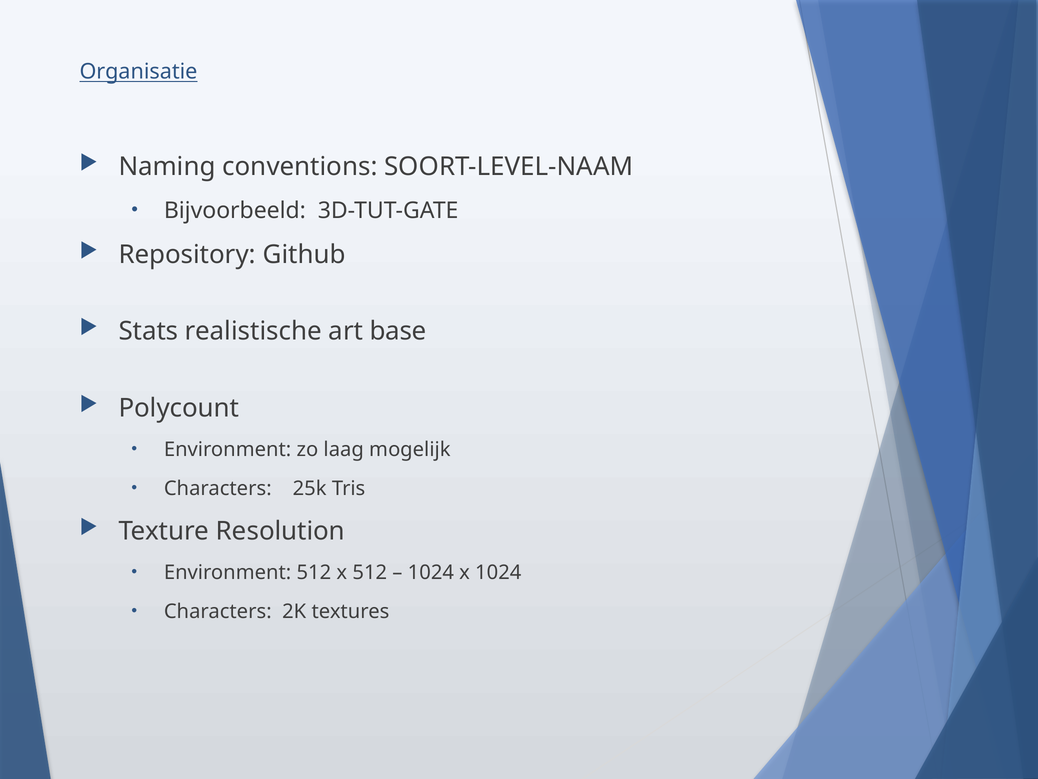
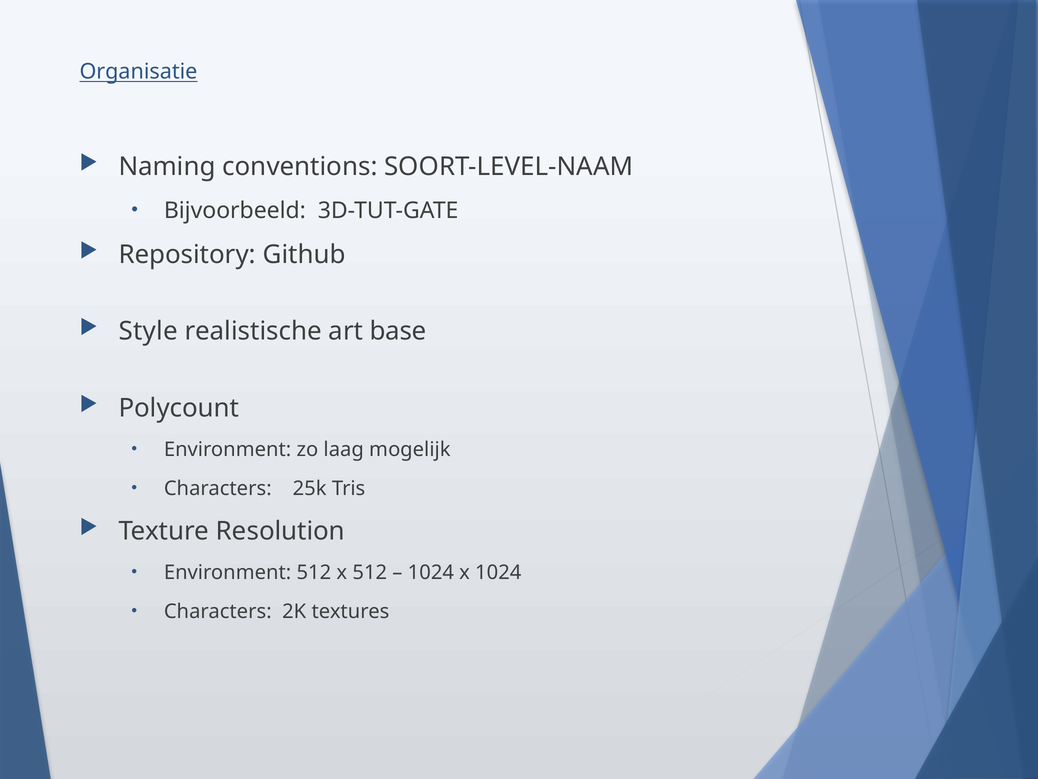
Stats: Stats -> Style (148, 331)
